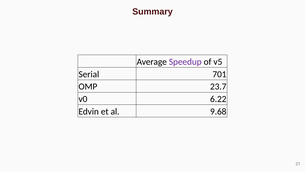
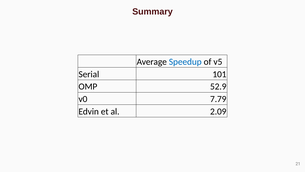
Speedup colour: purple -> blue (185, 62)
701: 701 -> 101 (219, 74)
23.7: 23.7 -> 52.9 (218, 86)
6.22: 6.22 -> 7.79 (218, 99)
9.68: 9.68 -> 2.09 (218, 111)
